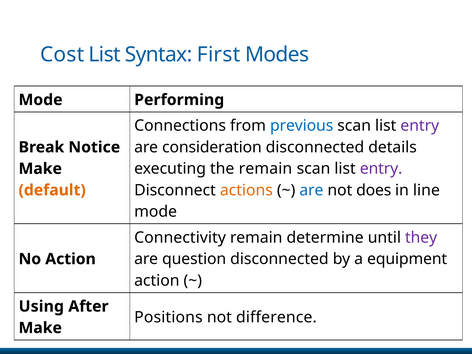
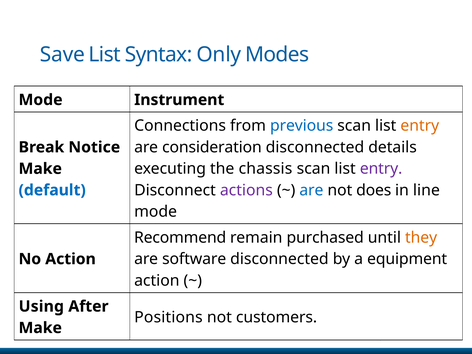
Cost: Cost -> Save (62, 55)
First: First -> Only (219, 55)
Performing: Performing -> Instrument (179, 100)
entry colour: purple -> orange (420, 126)
the remain: remain -> chassis (265, 169)
actions colour: orange -> purple (246, 190)
default colour: orange -> blue (52, 190)
Connectivity: Connectivity -> Recommend (180, 238)
determine: determine -> purchased (325, 238)
they colour: purple -> orange (421, 238)
question: question -> software (194, 259)
difference: difference -> customers (277, 317)
